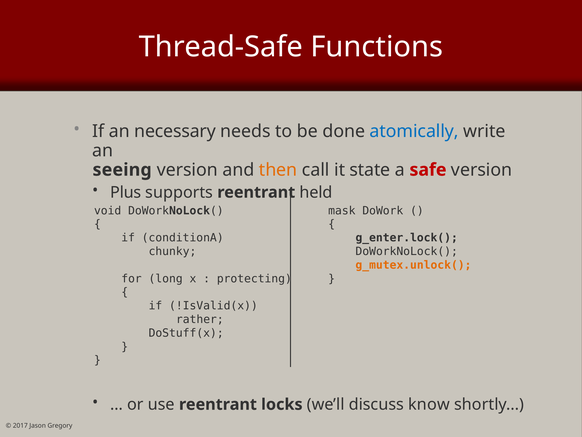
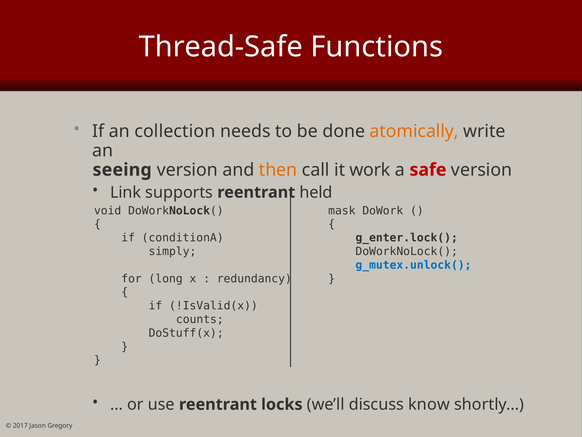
necessary: necessary -> collection (175, 131)
atomically colour: blue -> orange (414, 131)
state: state -> work (370, 170)
Plus: Plus -> Link (126, 192)
chunky: chunky -> simply (172, 251)
g_mutex.unlock( colour: orange -> blue (413, 265)
protecting: protecting -> redundancy (254, 278)
rather: rather -> counts (200, 319)
